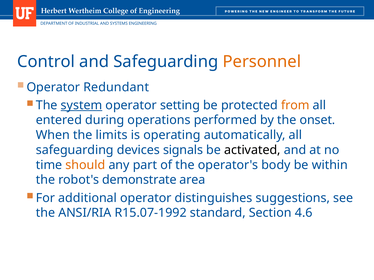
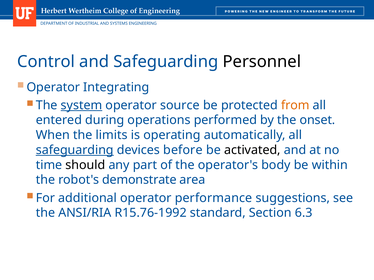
Personnel colour: orange -> black (262, 62)
Redundant: Redundant -> Integrating (116, 87)
setting: setting -> source (180, 105)
safeguarding underline: none -> present (75, 150)
signals: signals -> before (183, 150)
should colour: orange -> black (85, 165)
distinguishes: distinguishes -> performance (214, 198)
R15.07-1992: R15.07-1992 -> R15.76-1992 (151, 213)
4.6: 4.6 -> 6.3 (304, 213)
